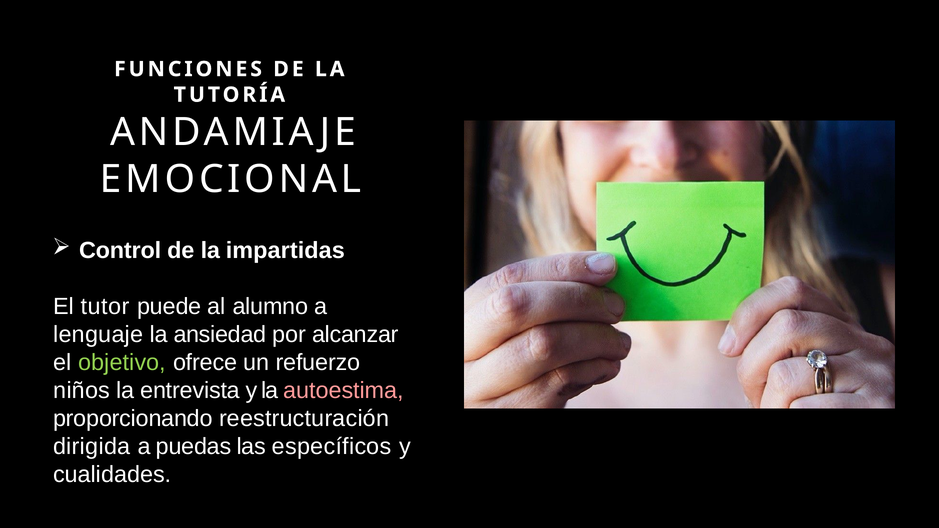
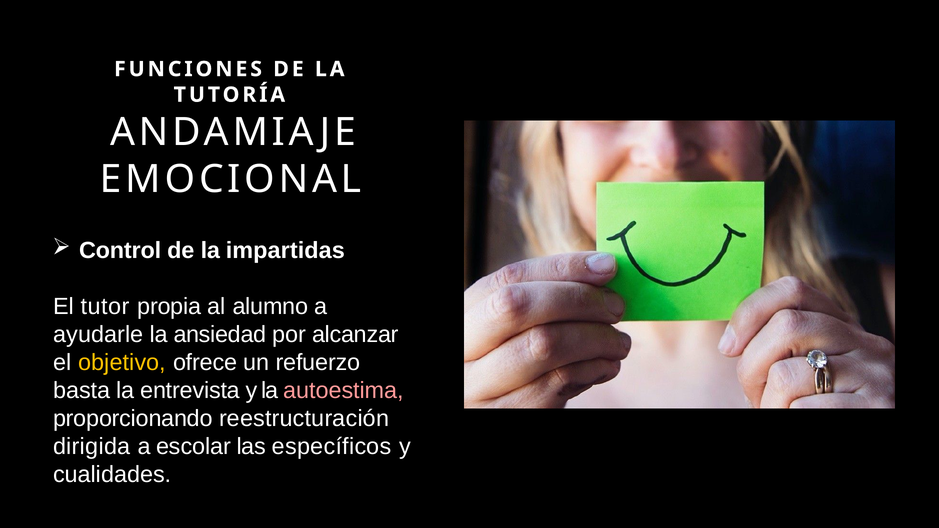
puede: puede -> propia (169, 307)
lenguaje: lenguaje -> ayudarle (98, 335)
objetivo colour: light green -> yellow (122, 363)
niños: niños -> basta (82, 391)
puedas: puedas -> escolar (194, 447)
